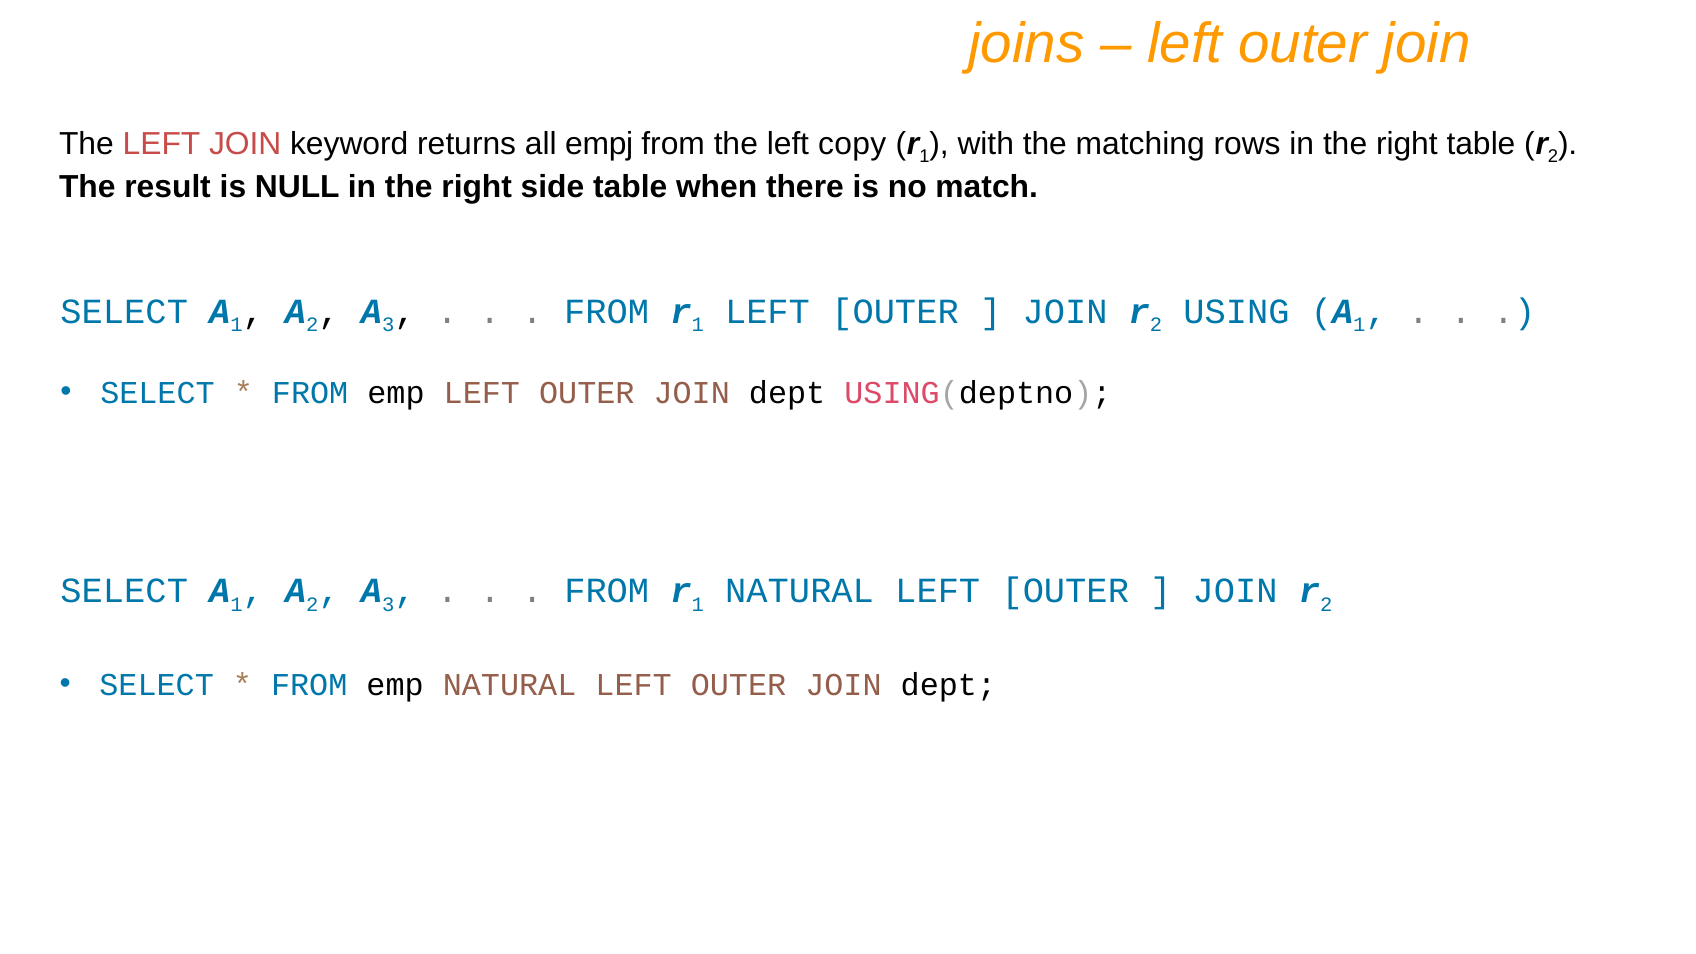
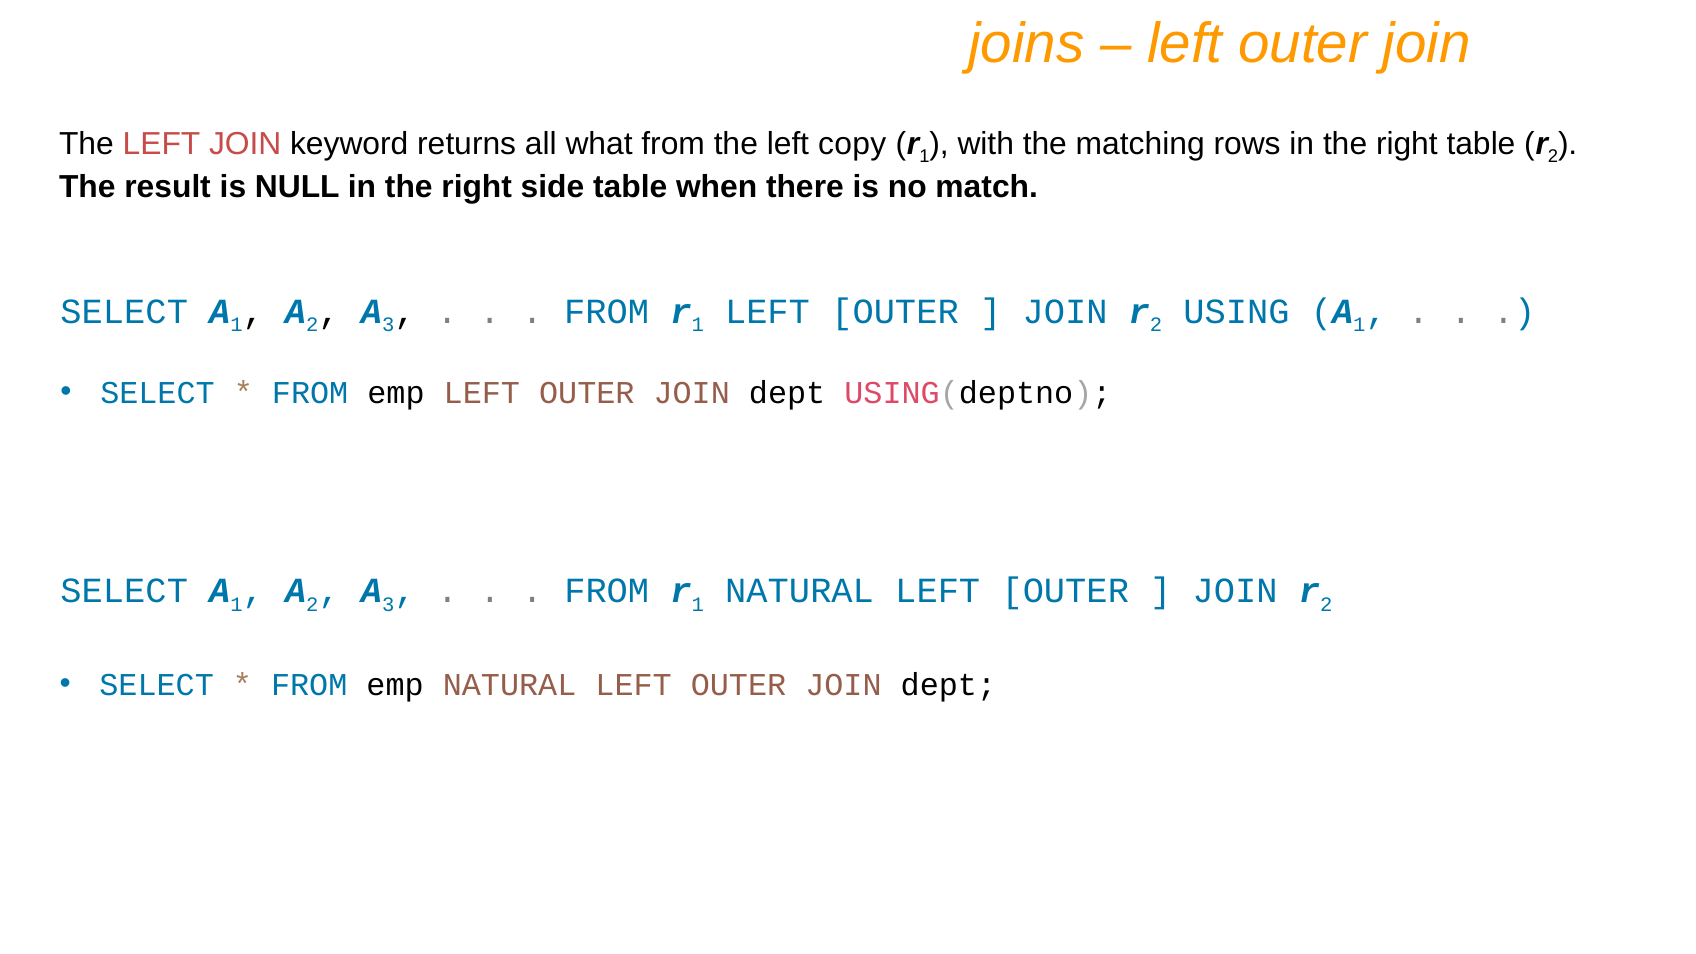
empj: empj -> what (599, 144)
